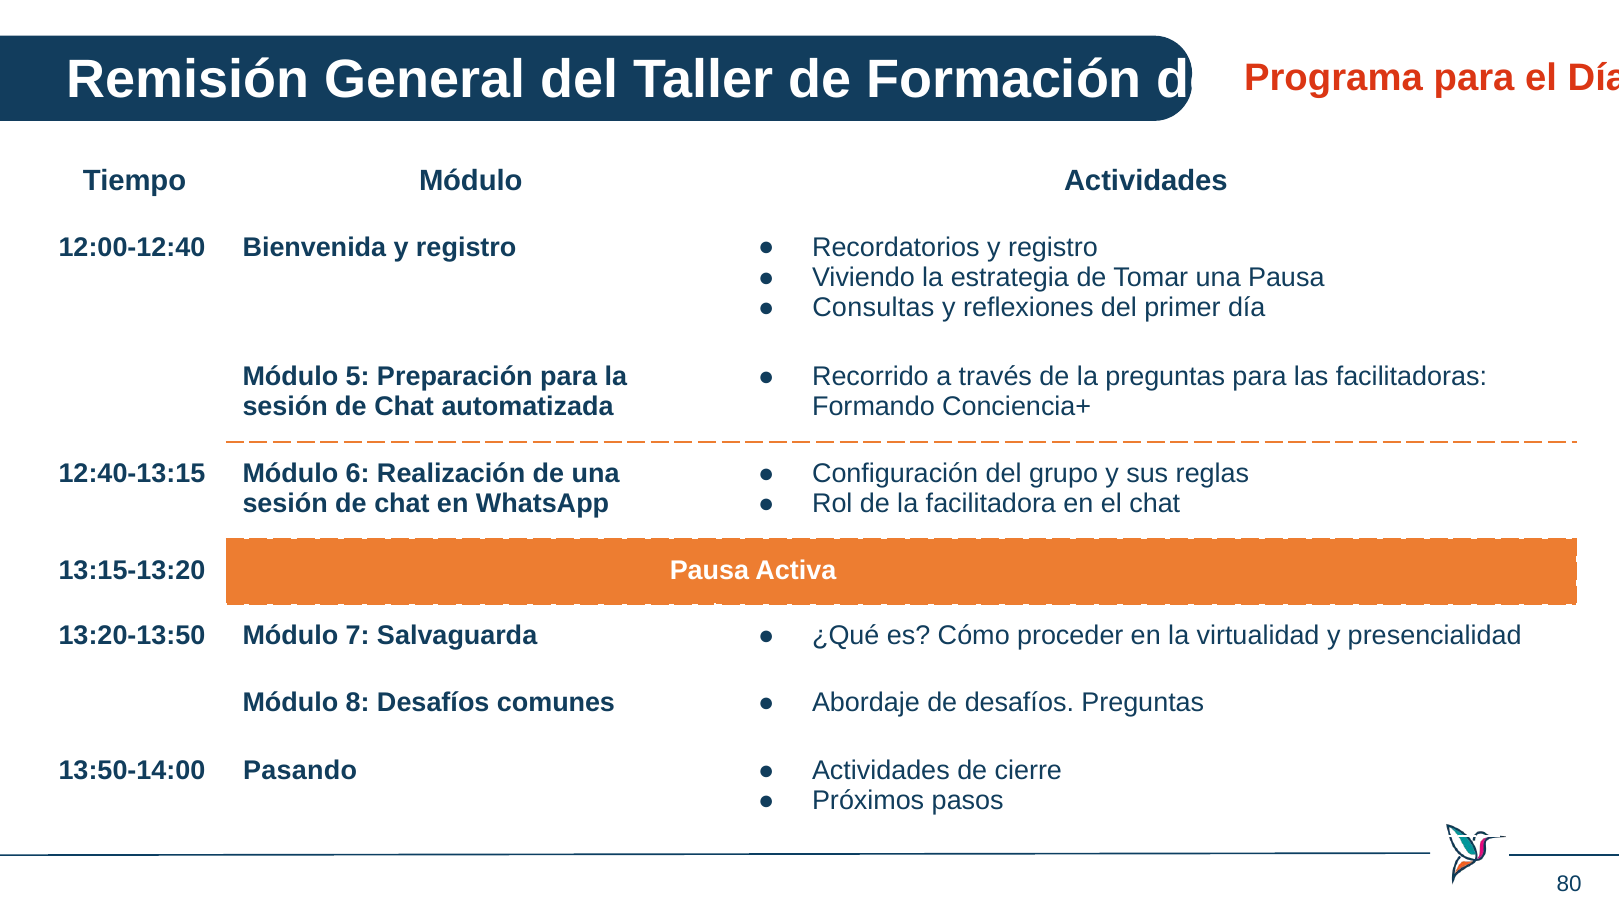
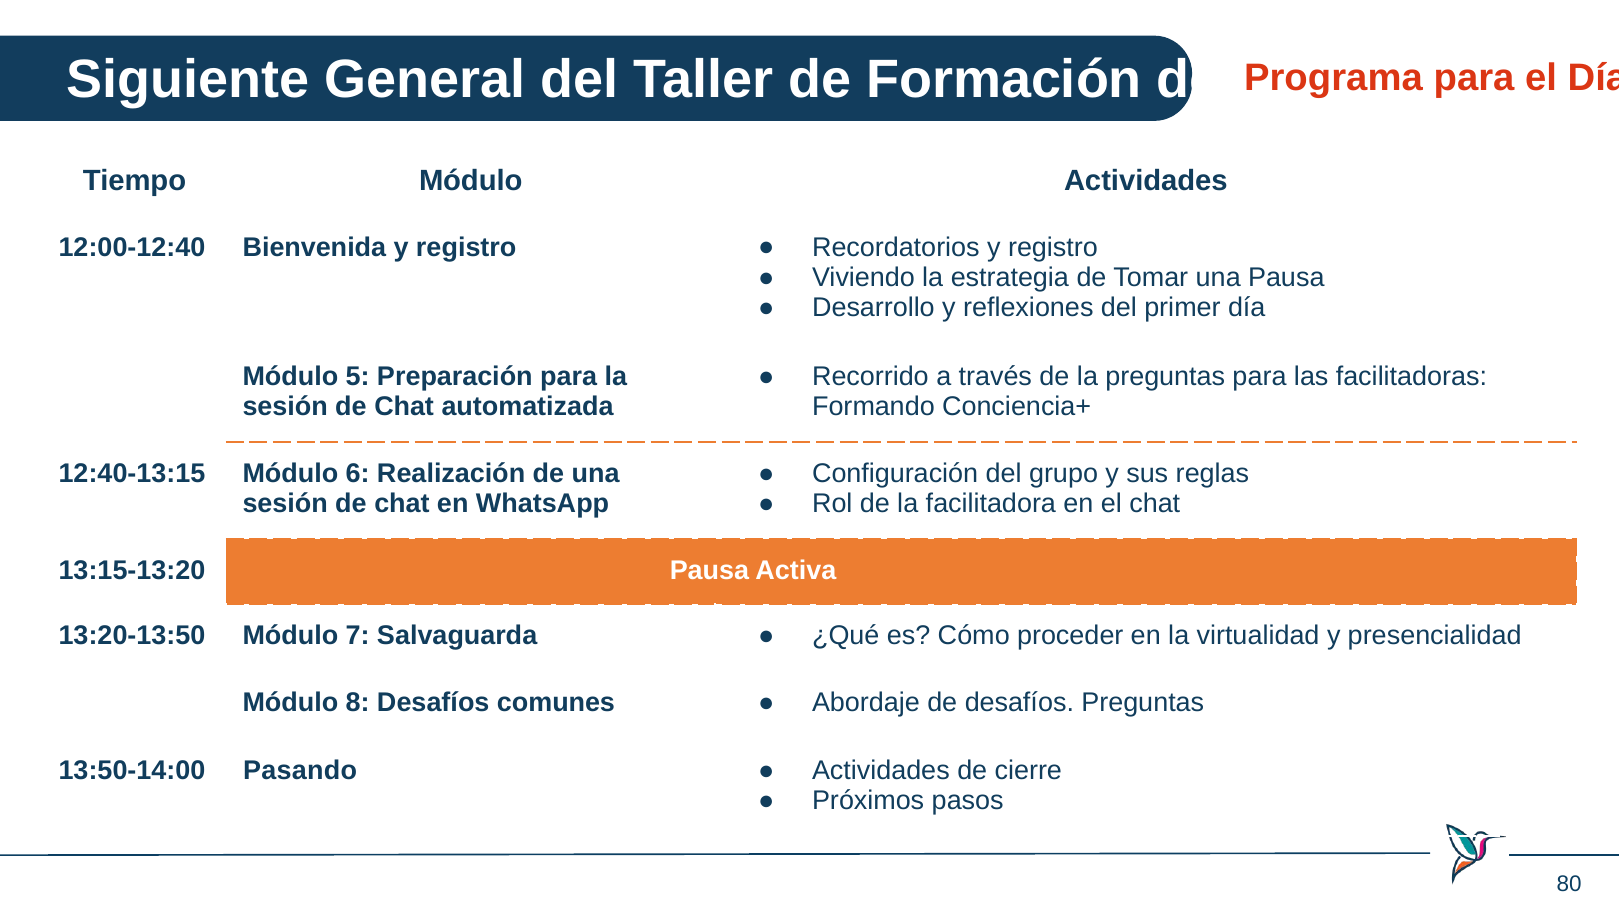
Remisión: Remisión -> Siguiente (188, 79)
Consultas: Consultas -> Desarrollo (873, 308)
